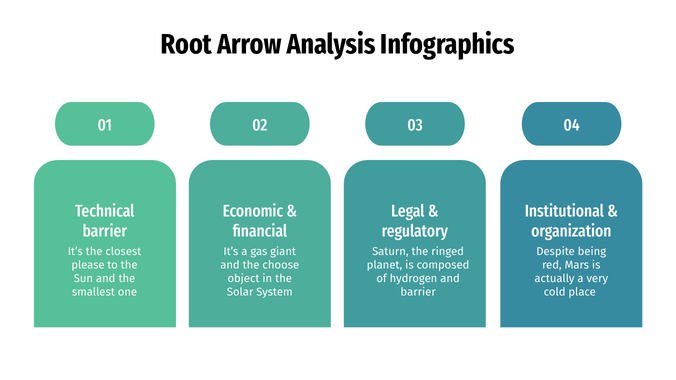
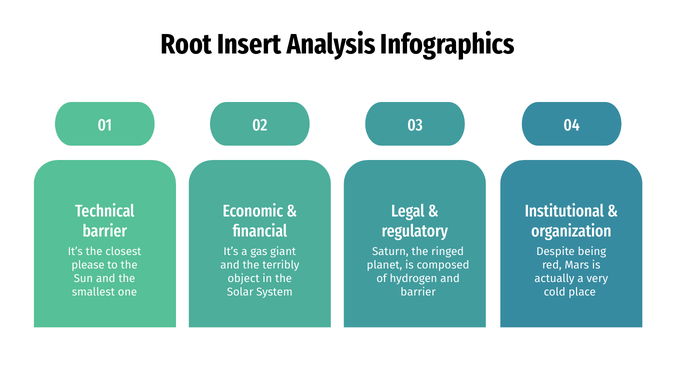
Arrow: Arrow -> Insert (249, 45)
choose: choose -> terribly (281, 265)
